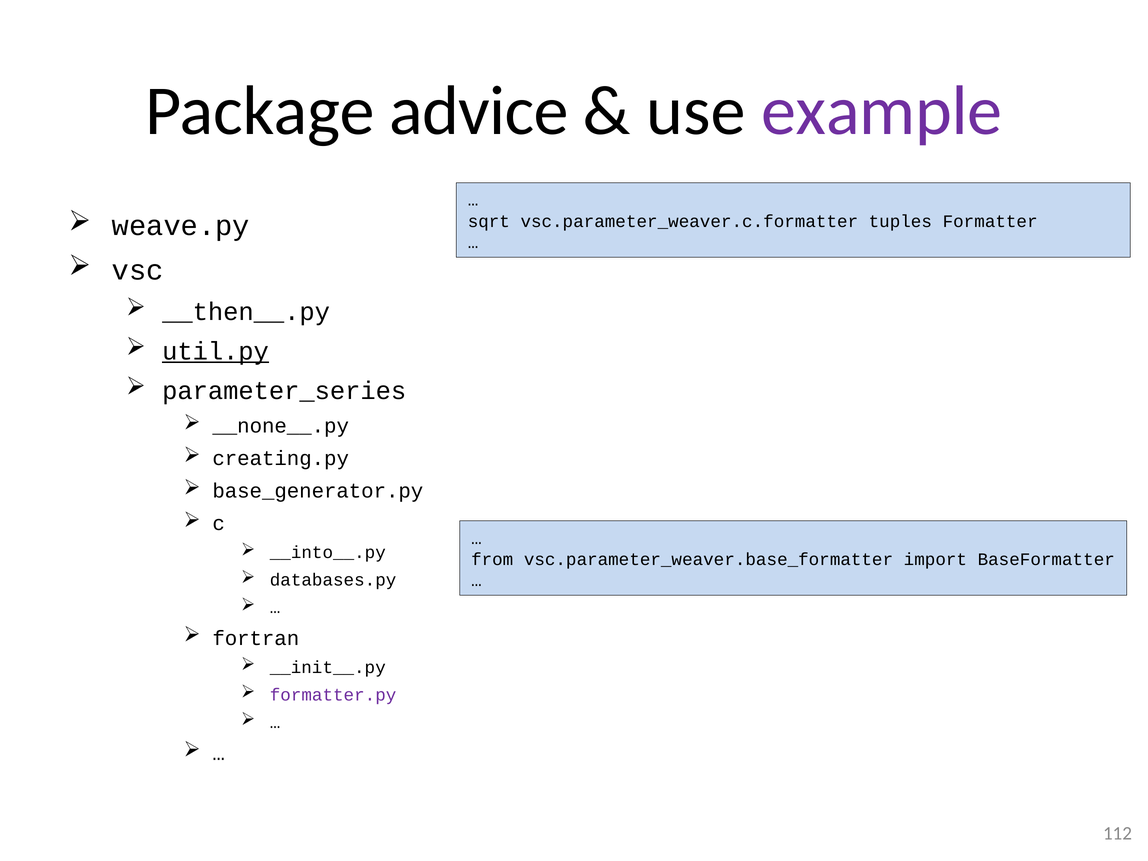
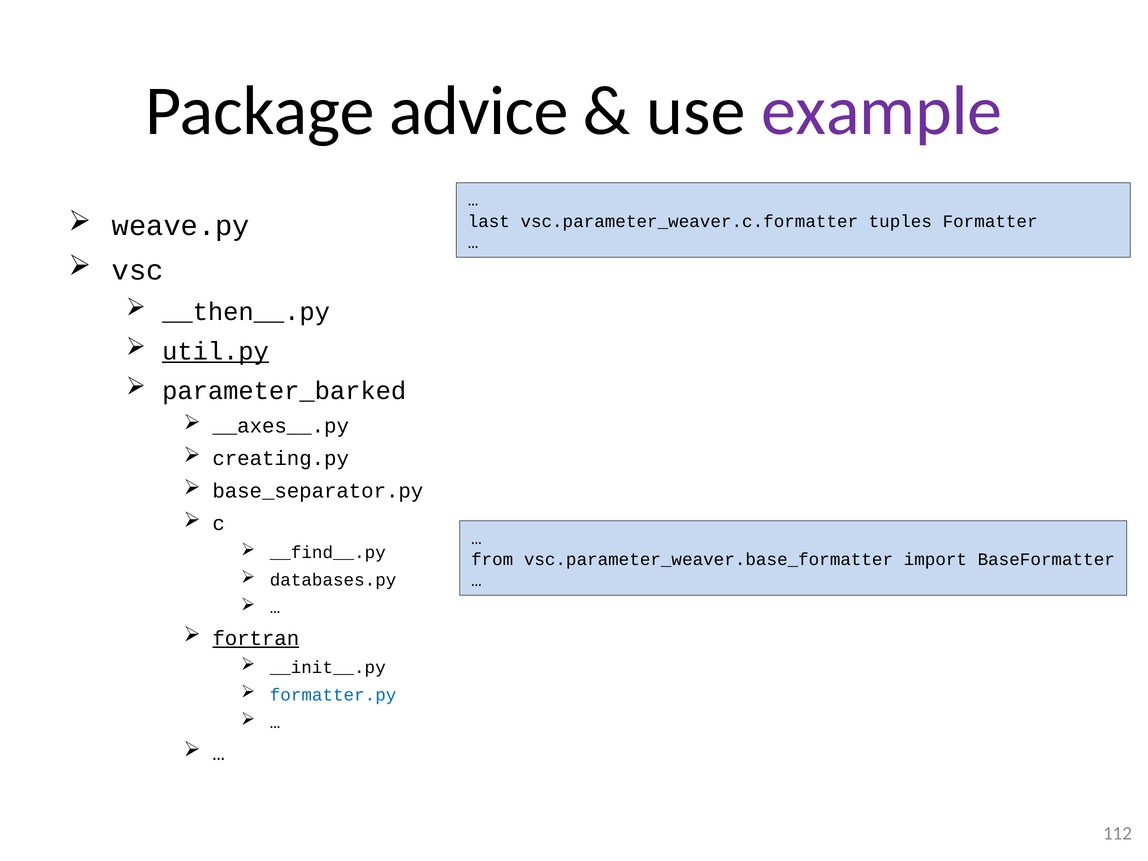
sqrt: sqrt -> last (489, 221)
parameter_series: parameter_series -> parameter_barked (284, 391)
__none__.py: __none__.py -> __axes__.py (281, 426)
base_generator.py: base_generator.py -> base_separator.py (318, 491)
__into__.py: __into__.py -> __find__.py (328, 553)
fortran underline: none -> present (256, 638)
formatter.py colour: purple -> blue (333, 695)
